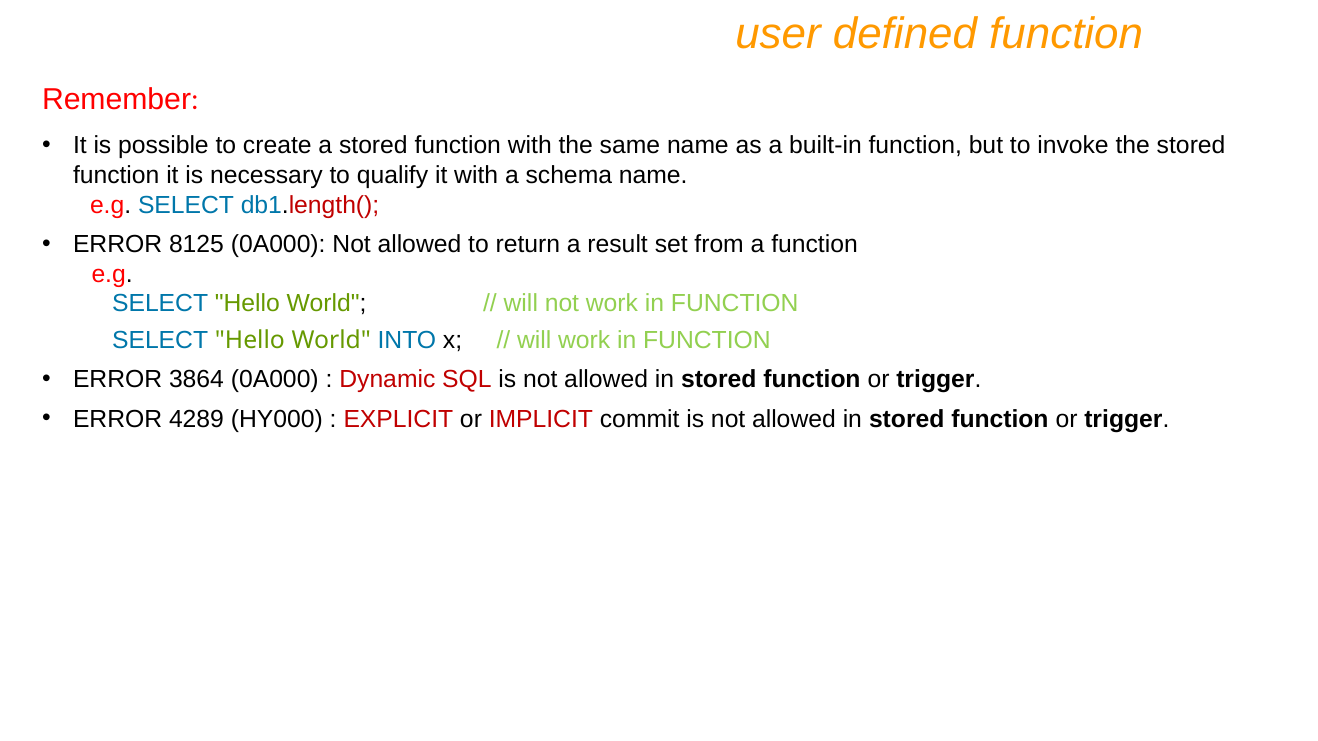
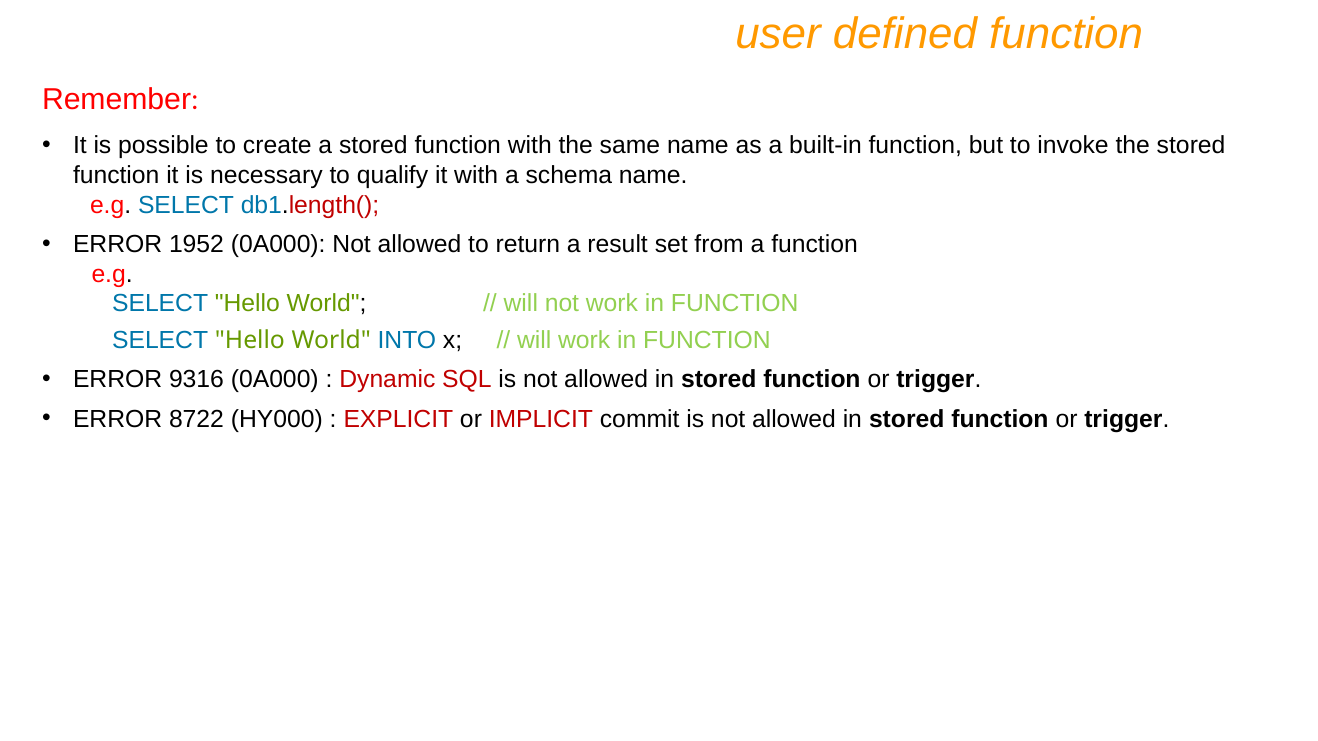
8125: 8125 -> 1952 (196, 244)
3864: 3864 -> 9316 (196, 380)
4289: 4289 -> 8722 (196, 419)
